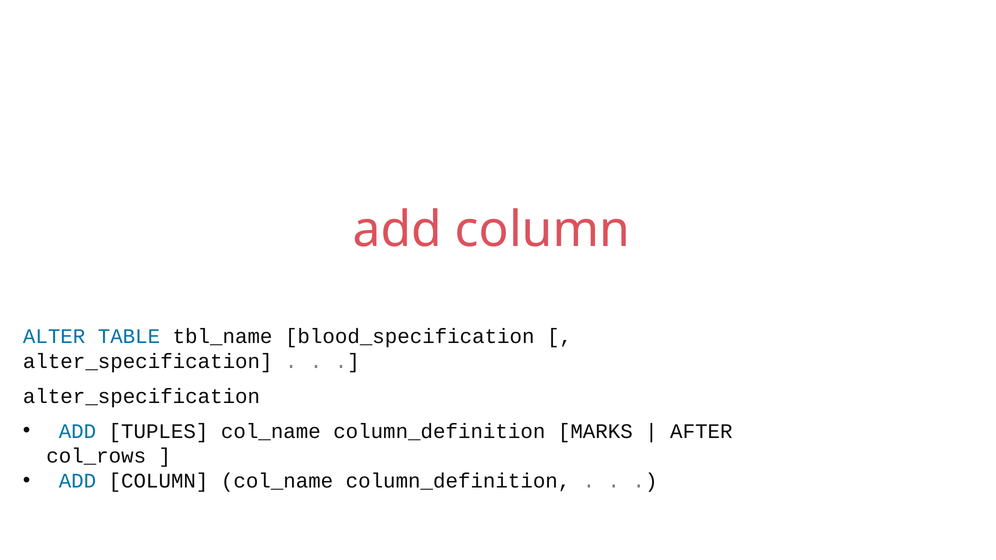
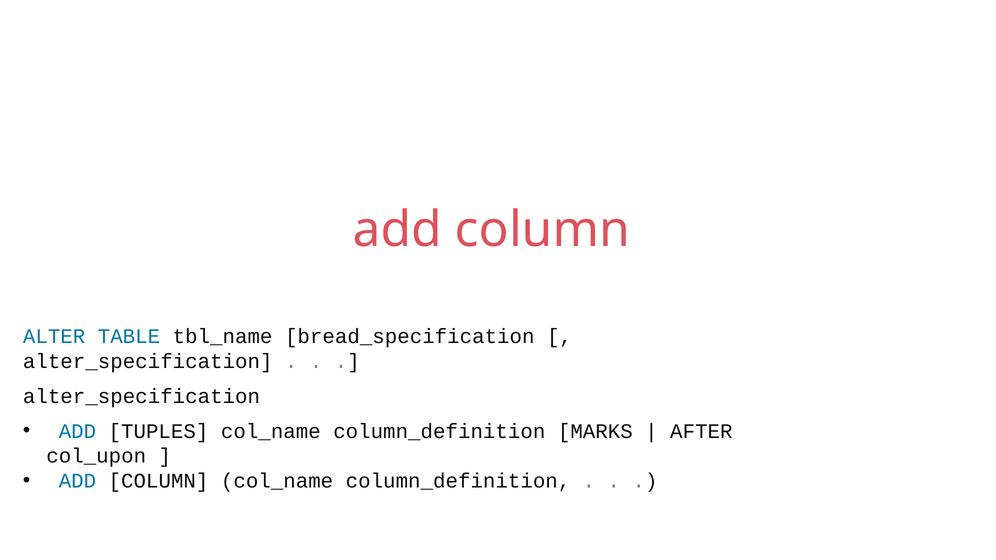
blood_specification: blood_specification -> bread_specification (410, 337)
col_rows: col_rows -> col_upon (96, 456)
